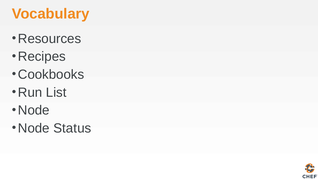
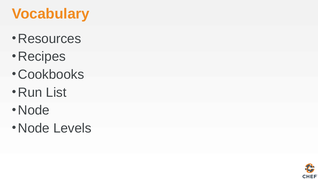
Status: Status -> Levels (72, 128)
